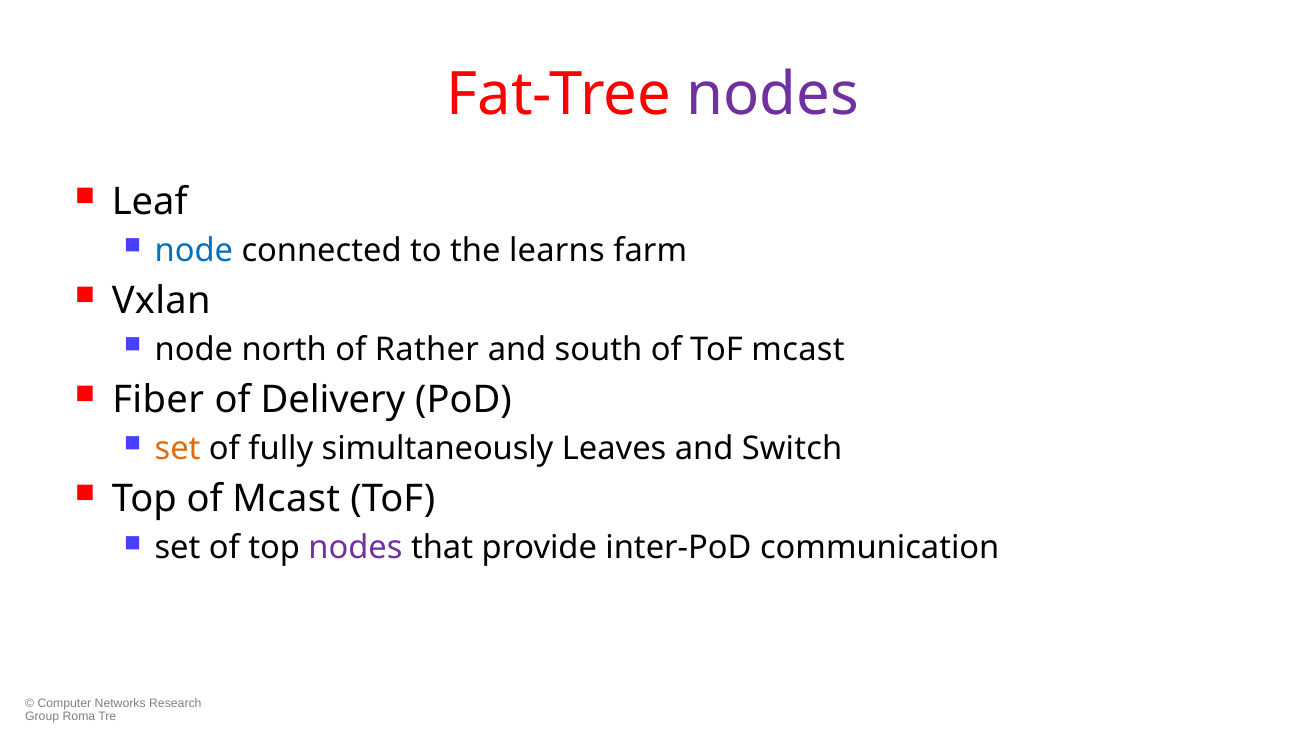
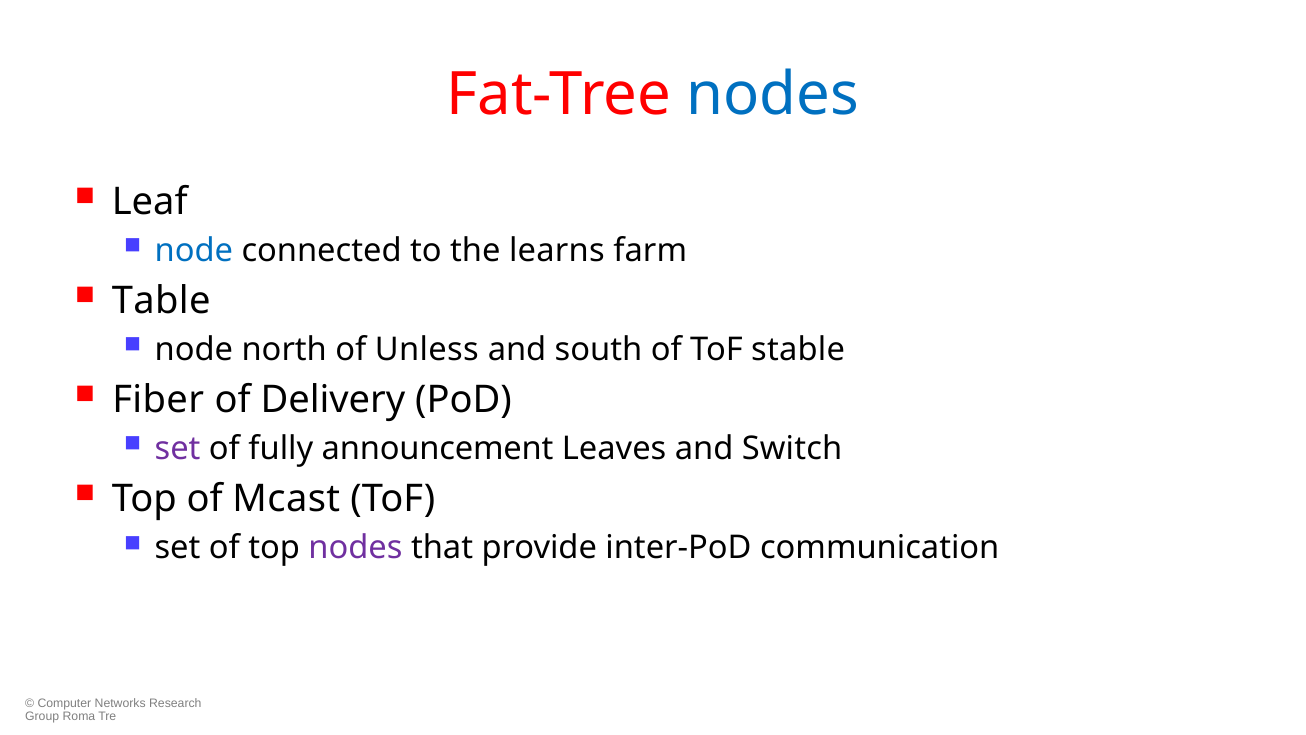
nodes colour: purple -> blue (773, 95)
Vxlan: Vxlan -> Table (161, 301)
Rather: Rather -> Unless (427, 350)
ToF mcast: mcast -> stable (798, 350)
set colour: orange -> purple (178, 449)
simultaneously: simultaneously -> announcement (438, 449)
